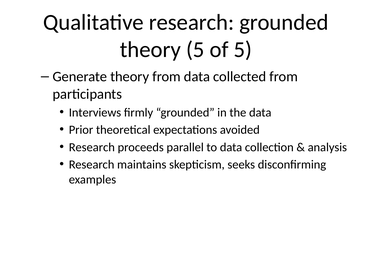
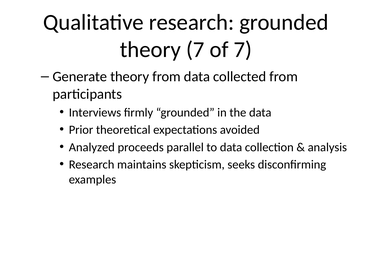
theory 5: 5 -> 7 (195, 50)
of 5: 5 -> 7 (243, 50)
Research: Research -> Analyzed (92, 147)
